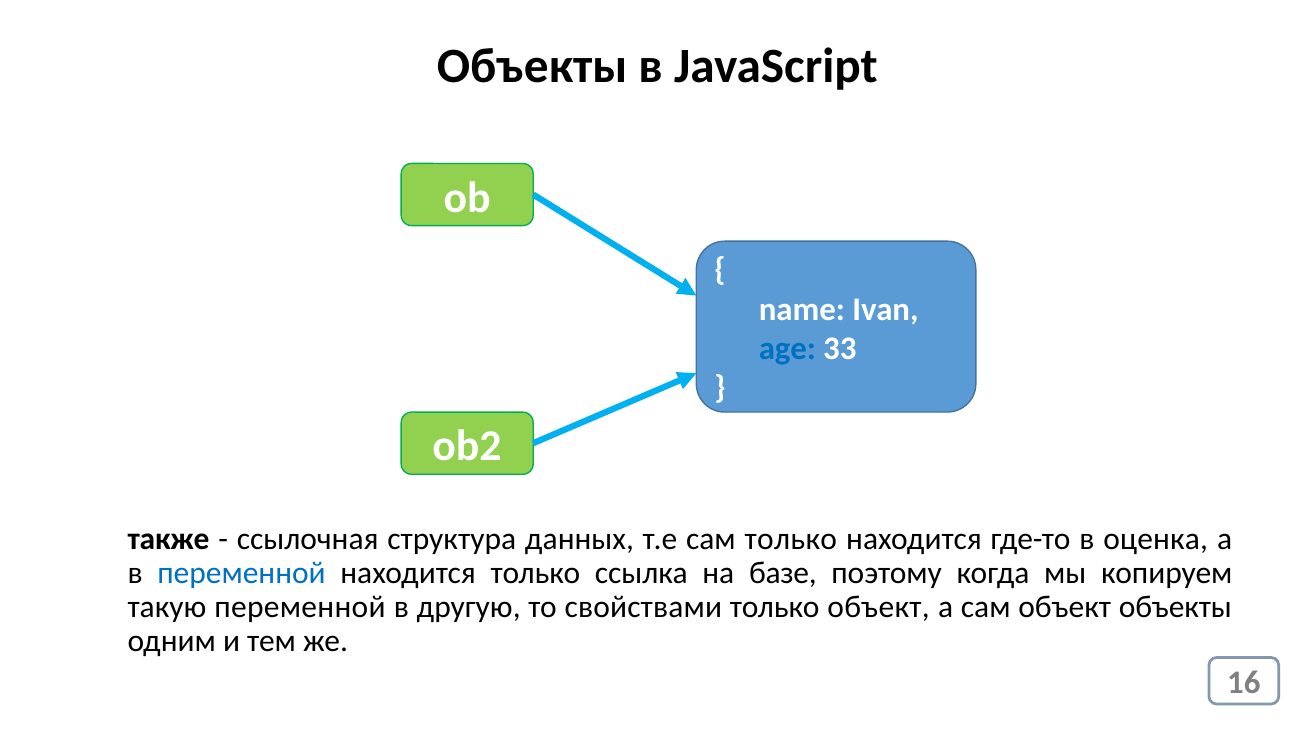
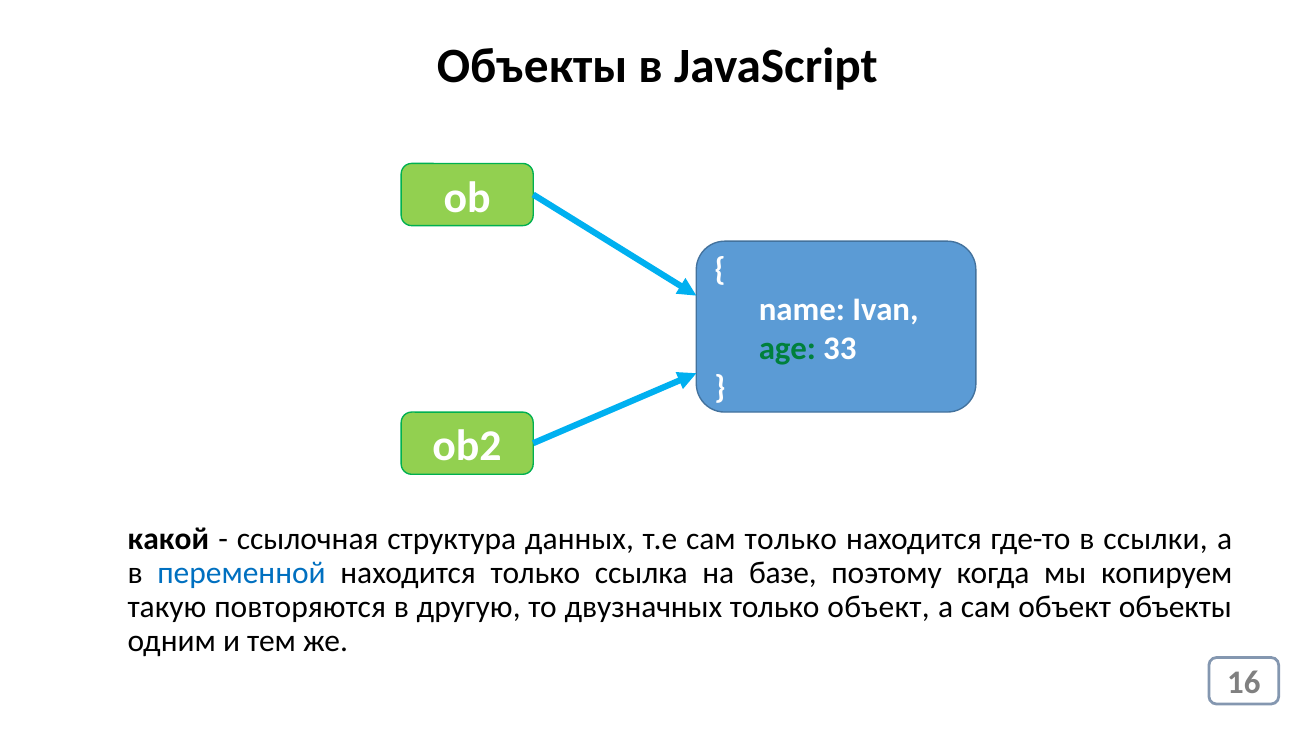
age colour: blue -> green (787, 348)
также: также -> какой (168, 539)
оценка: оценка -> ссылки (1156, 539)
такую переменной: переменной -> повторяются (300, 607)
свойствами: свойствами -> двузначных (643, 607)
